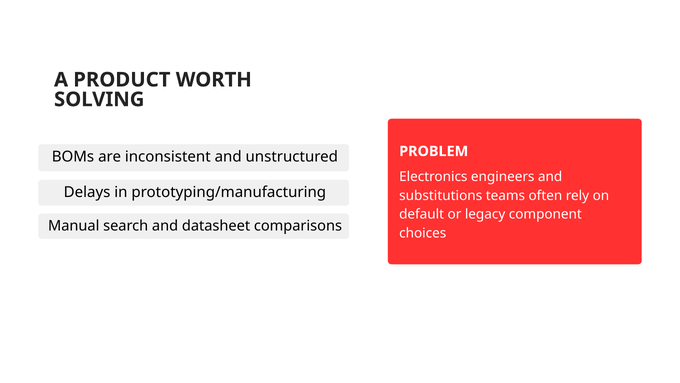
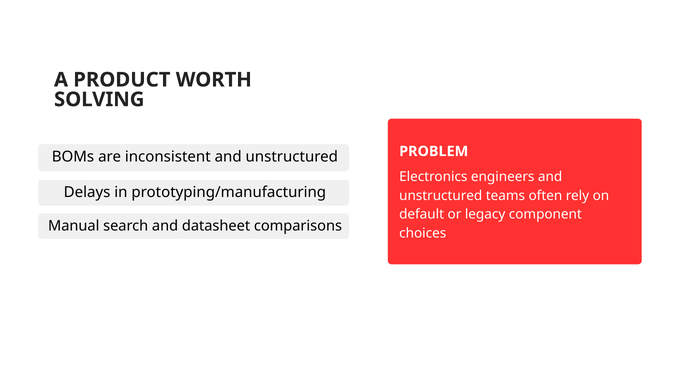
substitutions: substitutions -> unstructured (441, 195)
